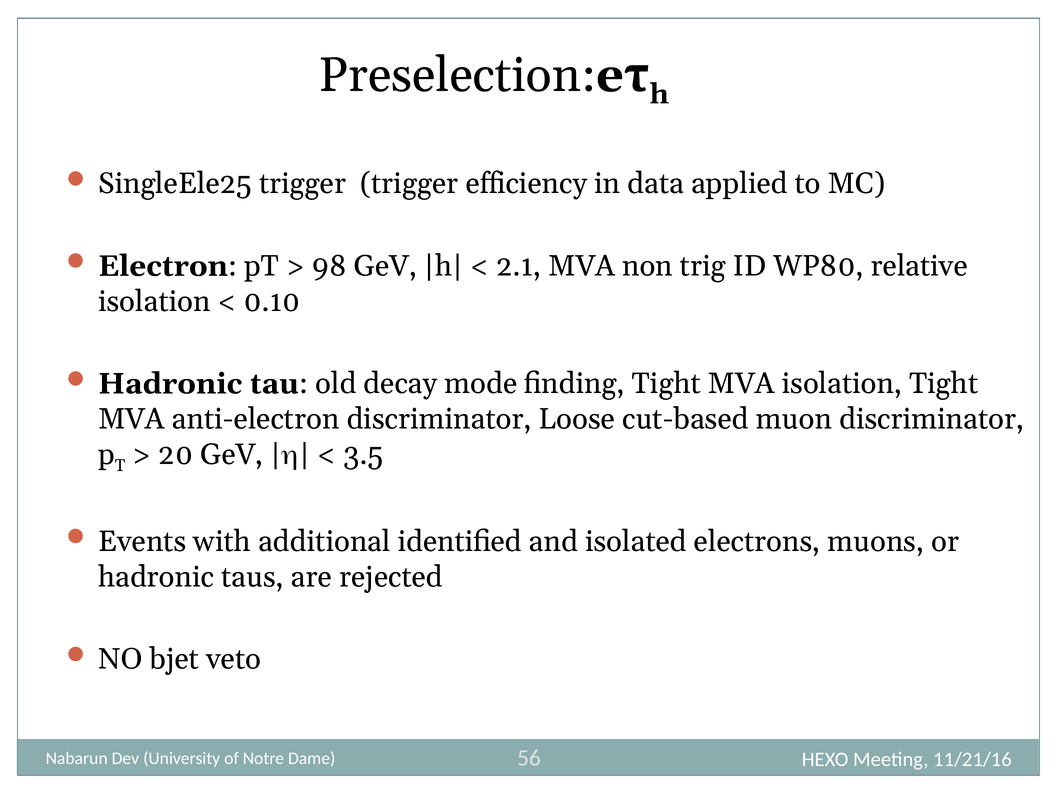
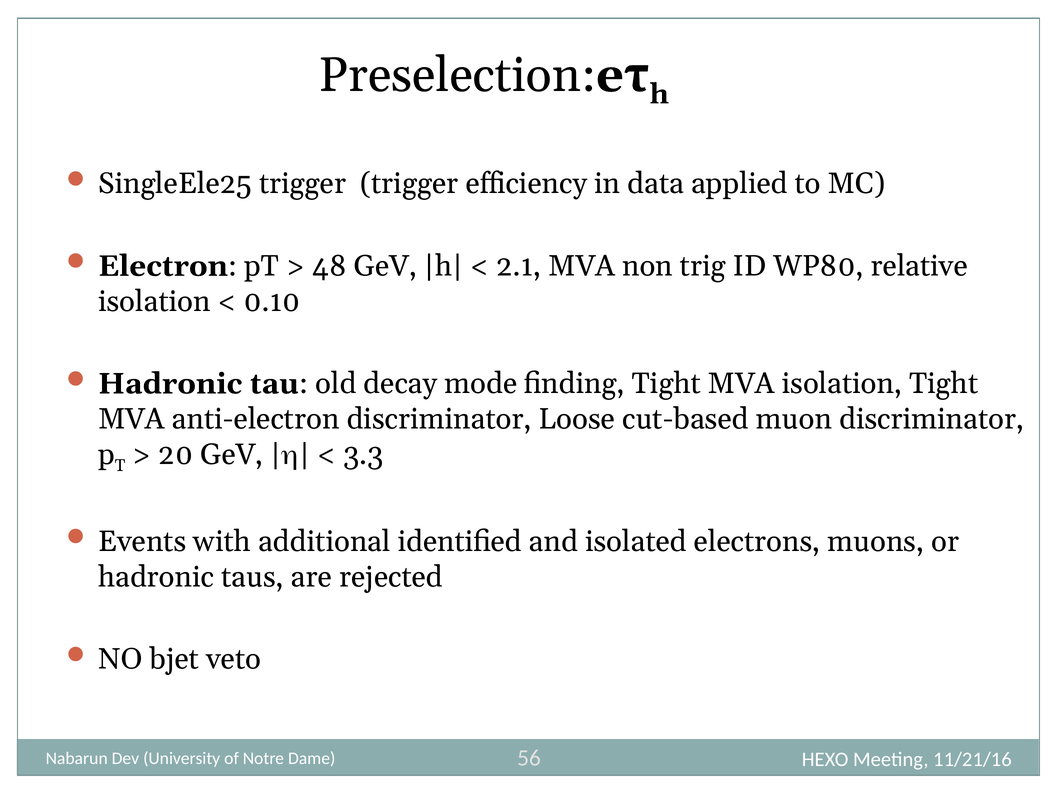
98: 98 -> 48 (329, 266)
3.5: 3.5 -> 3.3 (363, 455)
